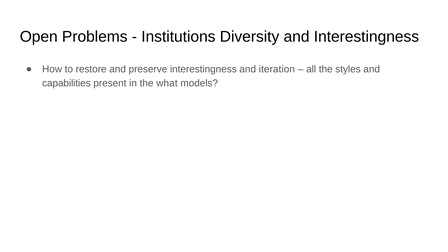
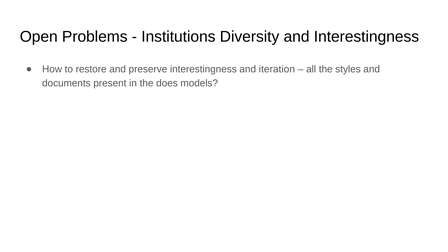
capabilities: capabilities -> documents (66, 83)
what: what -> does (167, 83)
